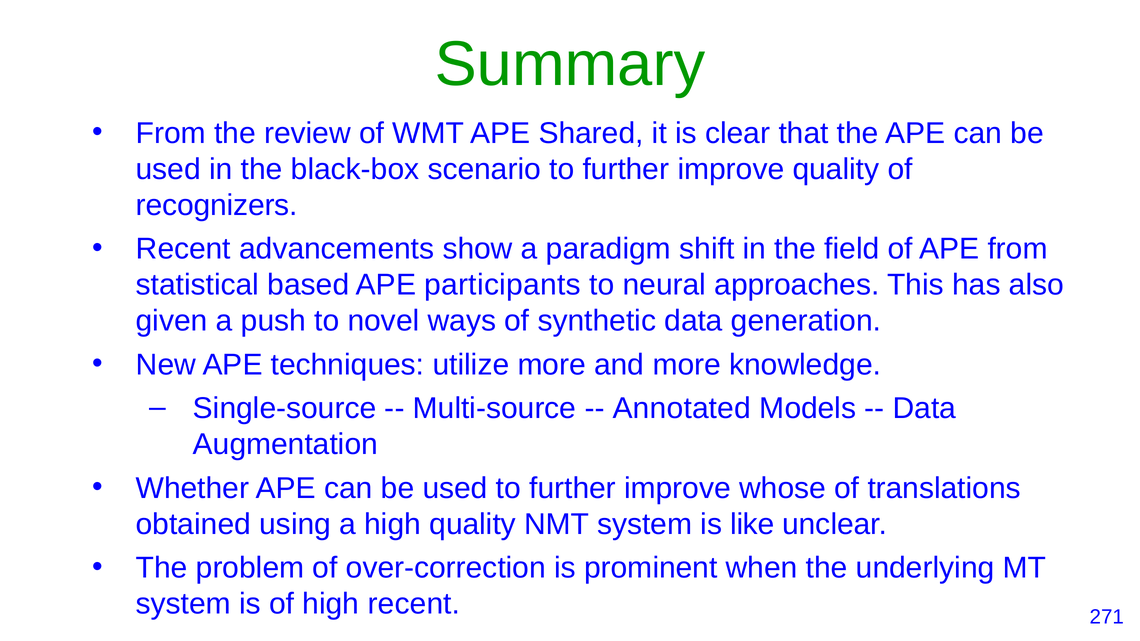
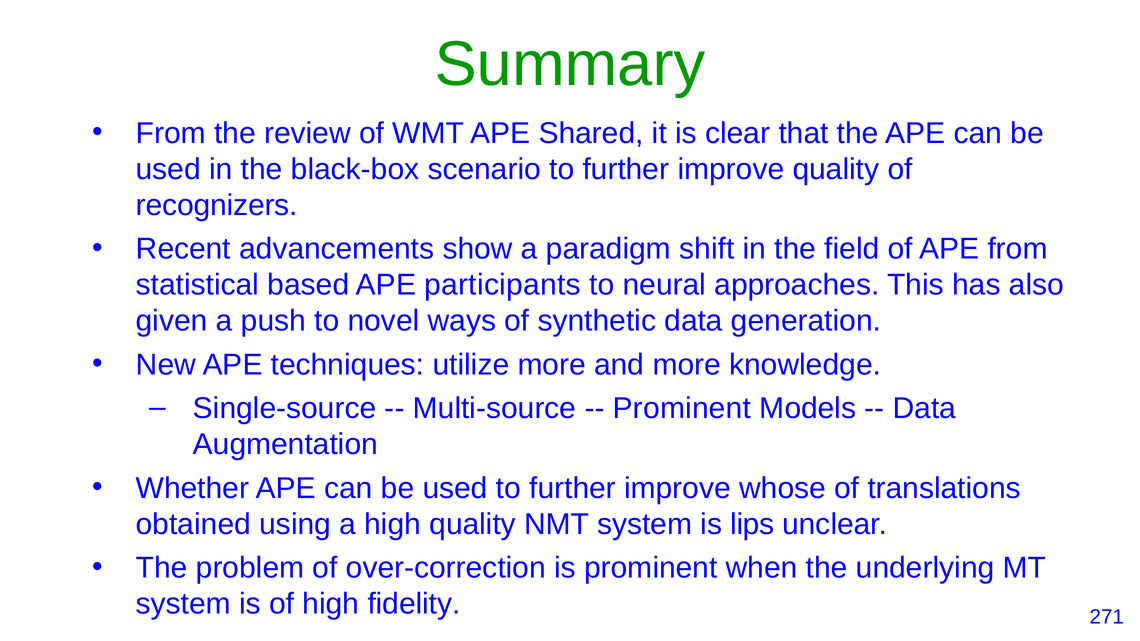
Annotated: Annotated -> Prominent (682, 409)
like: like -> lips (752, 524)
high recent: recent -> fidelity (414, 604)
